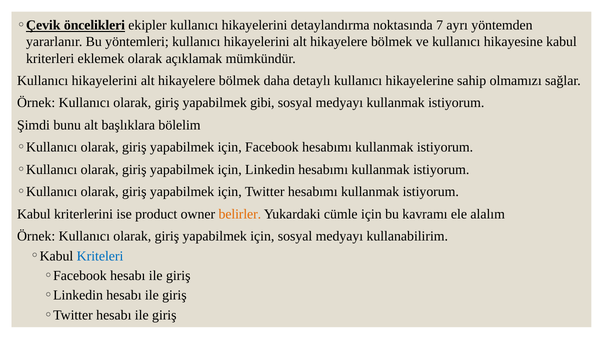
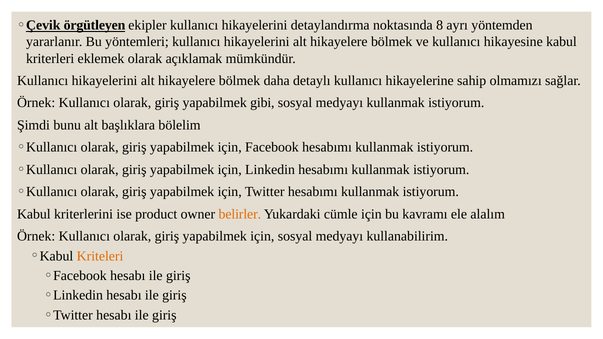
öncelikleri: öncelikleri -> örgütleyen (94, 25)
7: 7 -> 8 (440, 25)
Kriteleri colour: blue -> orange (100, 256)
